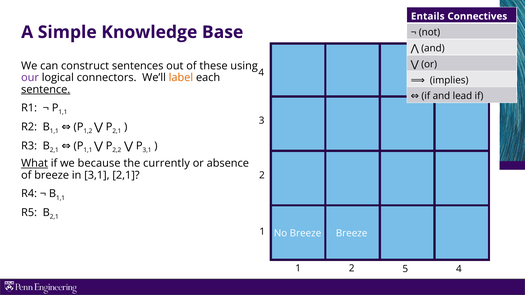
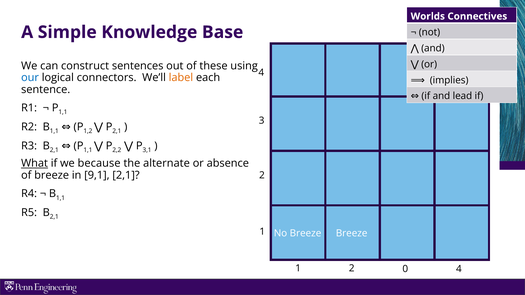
Entails: Entails -> Worlds (428, 16)
our colour: purple -> blue (30, 78)
sentence underline: present -> none (46, 90)
currently: currently -> alternate (166, 164)
in 3,1: 3,1 -> 9,1 (97, 175)
5: 5 -> 0 (405, 269)
